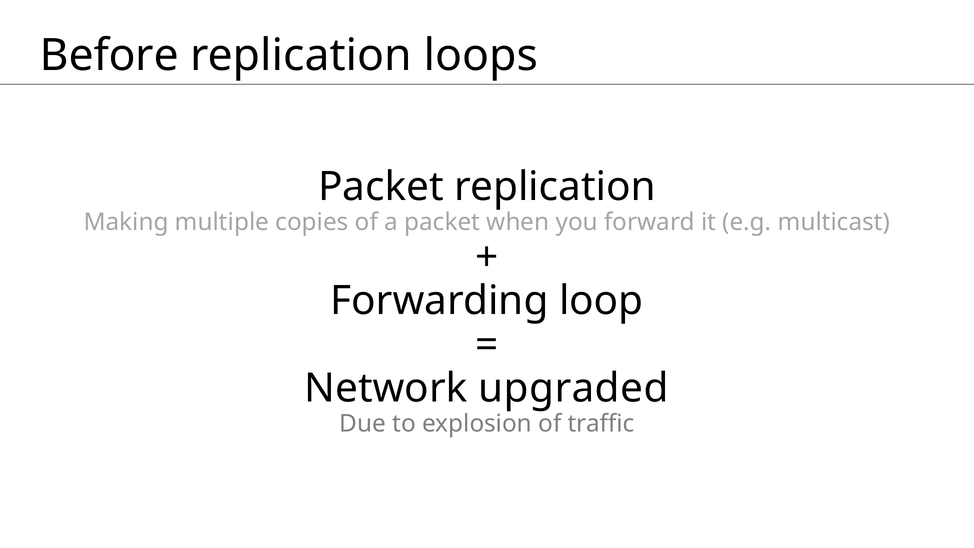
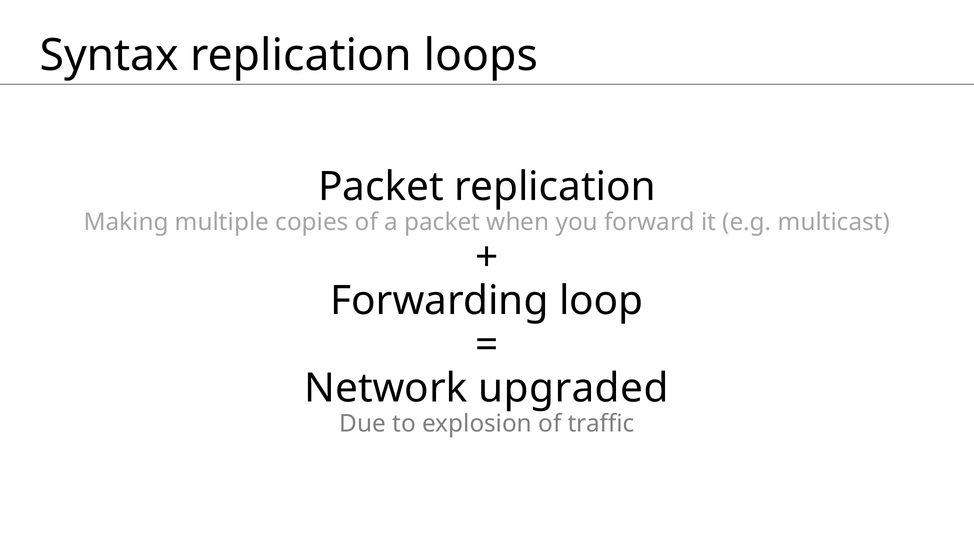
Before: Before -> Syntax (109, 56)
